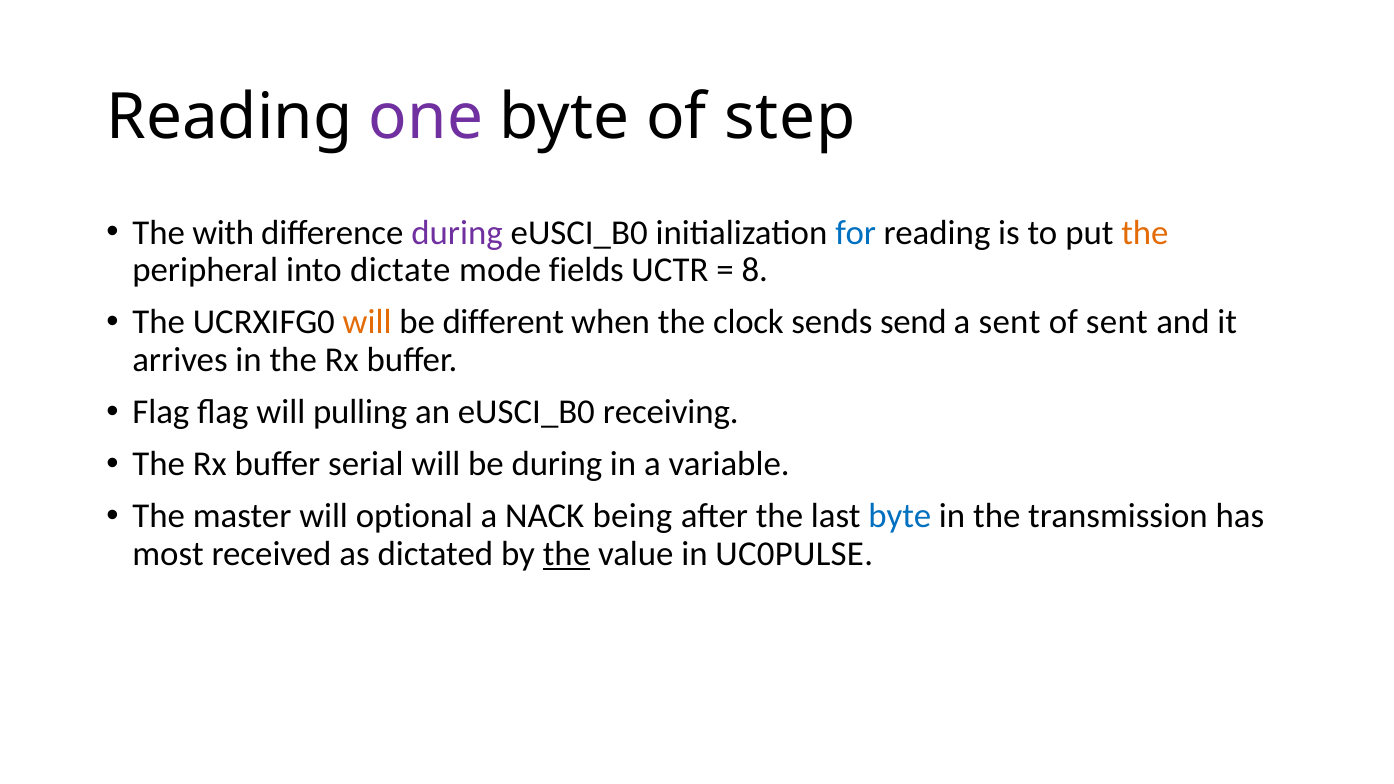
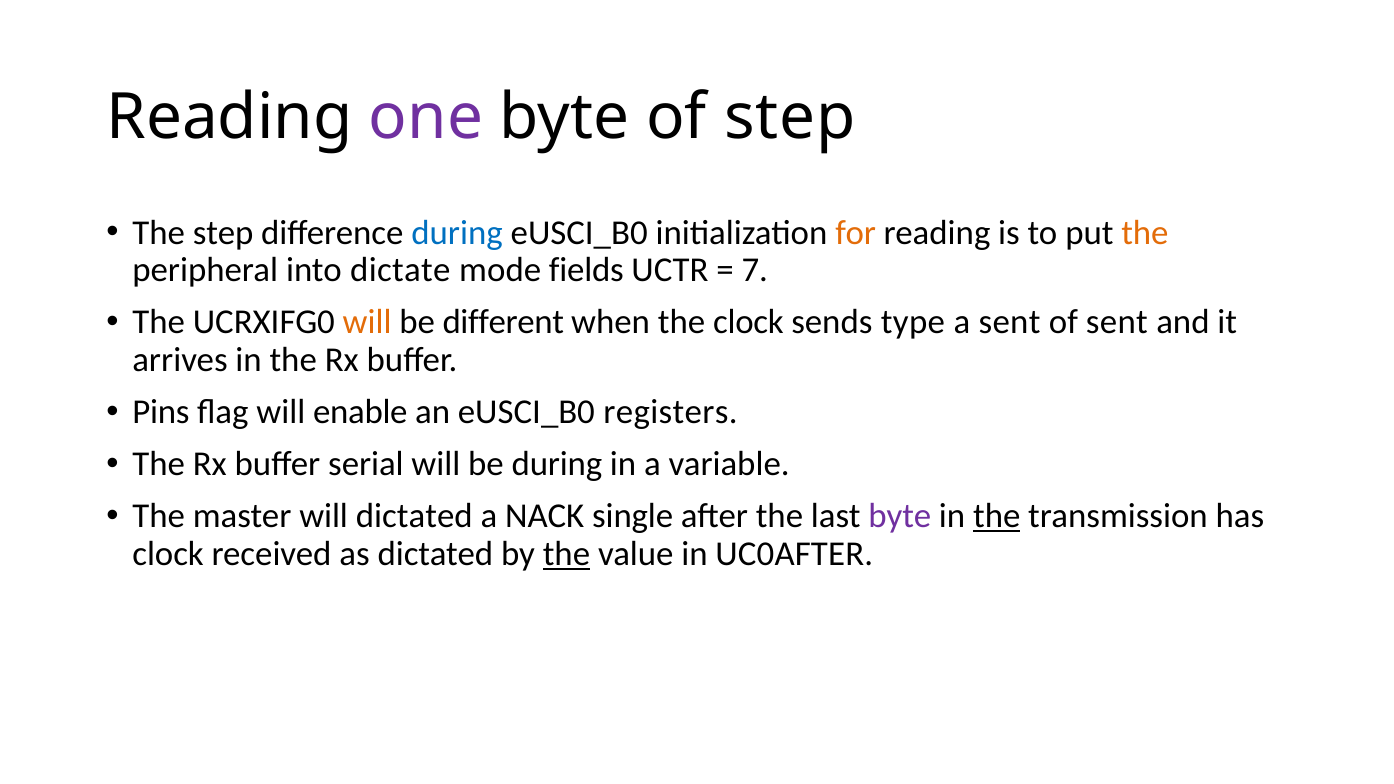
The with: with -> step (223, 233)
during colour: purple -> blue (457, 233)
for colour: blue -> orange (856, 233)
8: 8 -> 7 (755, 270)
send: send -> type (913, 322)
Flag: Flag -> Pins (161, 412)
pulling: pulling -> enable (360, 412)
receiving: receiving -> registers (670, 412)
will optional: optional -> dictated (414, 516)
being: being -> single (633, 516)
byte colour: blue -> purple (900, 516)
the underline: none -> present (997, 516)
most: most -> clock (168, 554)
UC0PULSE: UC0PULSE -> UC0AFTER (794, 554)
